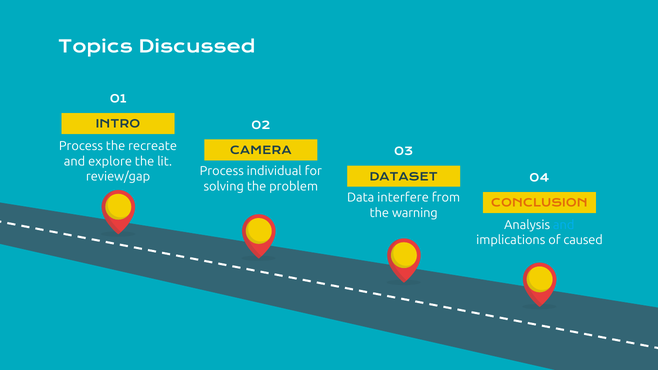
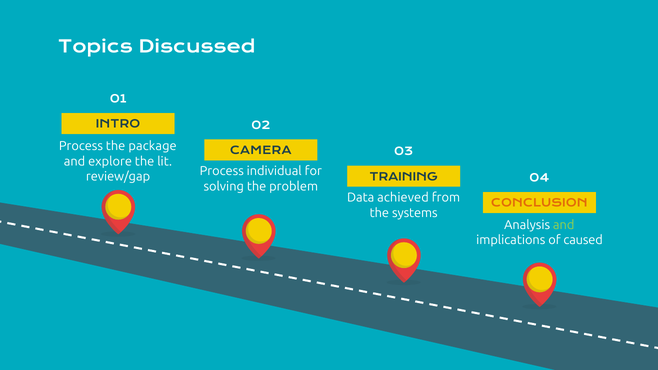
recreate: recreate -> package (153, 146)
DATASET: DATASET -> TRAINING (404, 177)
interfere: interfere -> achieved (403, 198)
warning: warning -> systems (415, 213)
and colour: light blue -> light green (564, 225)
